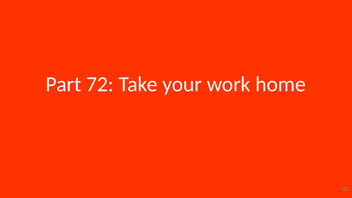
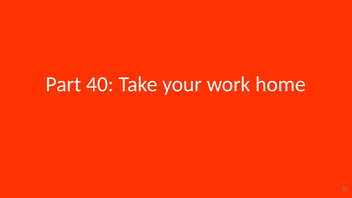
72: 72 -> 40 (100, 84)
